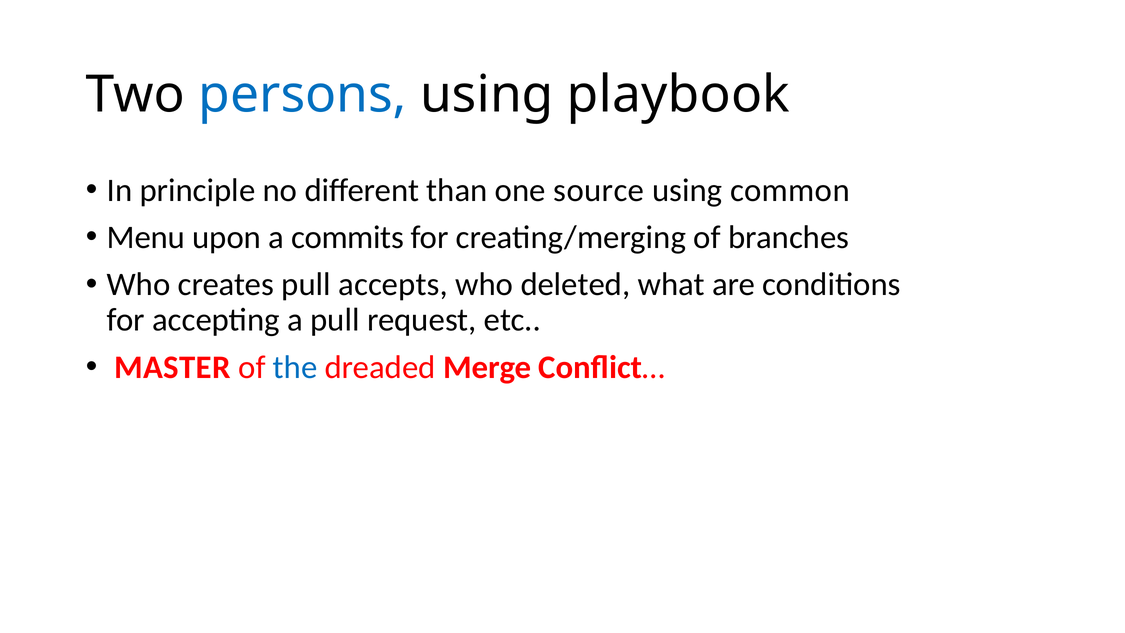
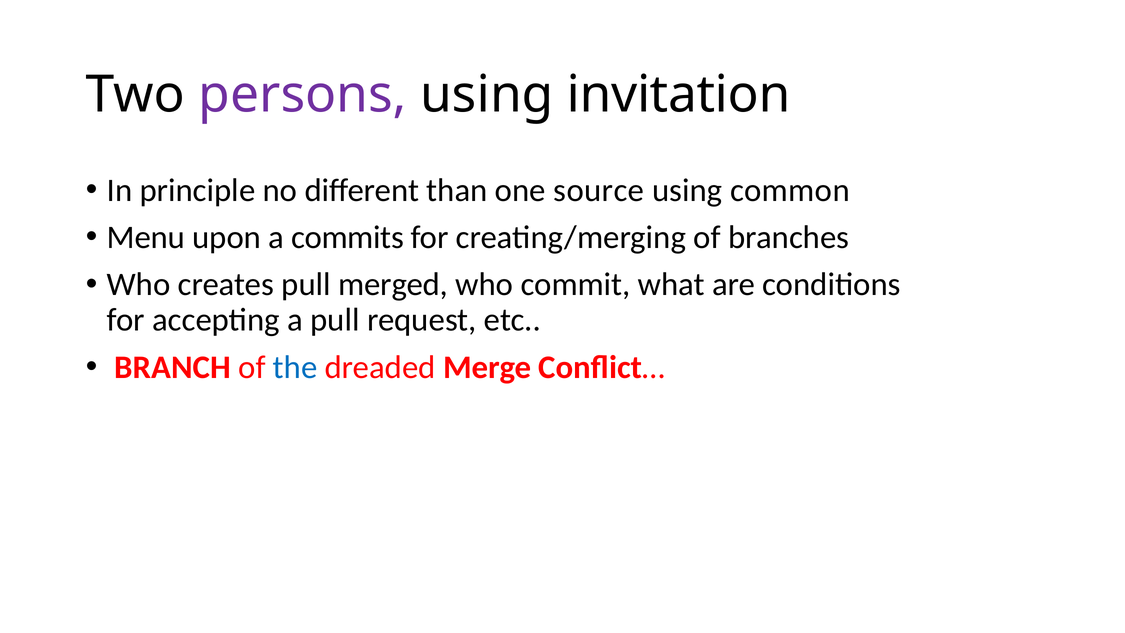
persons colour: blue -> purple (303, 95)
playbook: playbook -> invitation (679, 95)
accepts: accepts -> merged (393, 285)
deleted: deleted -> commit (575, 285)
MASTER: MASTER -> BRANCH (172, 367)
